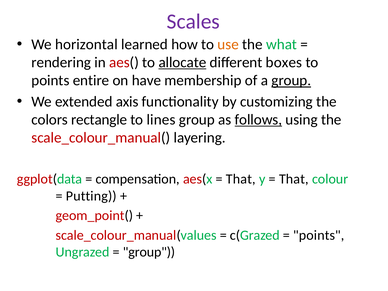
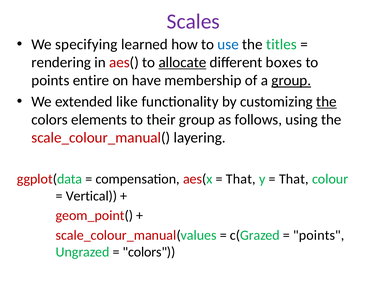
horizontal: horizontal -> specifying (86, 44)
use colour: orange -> blue (228, 44)
what: what -> titles (282, 44)
axis: axis -> like (127, 102)
the underline: none -> present (326, 102)
rectangle: rectangle -> elements (99, 120)
lines: lines -> their (161, 120)
follows underline: present -> none (258, 120)
Putting: Putting -> Vertical (91, 196)
group: group -> colors (149, 252)
